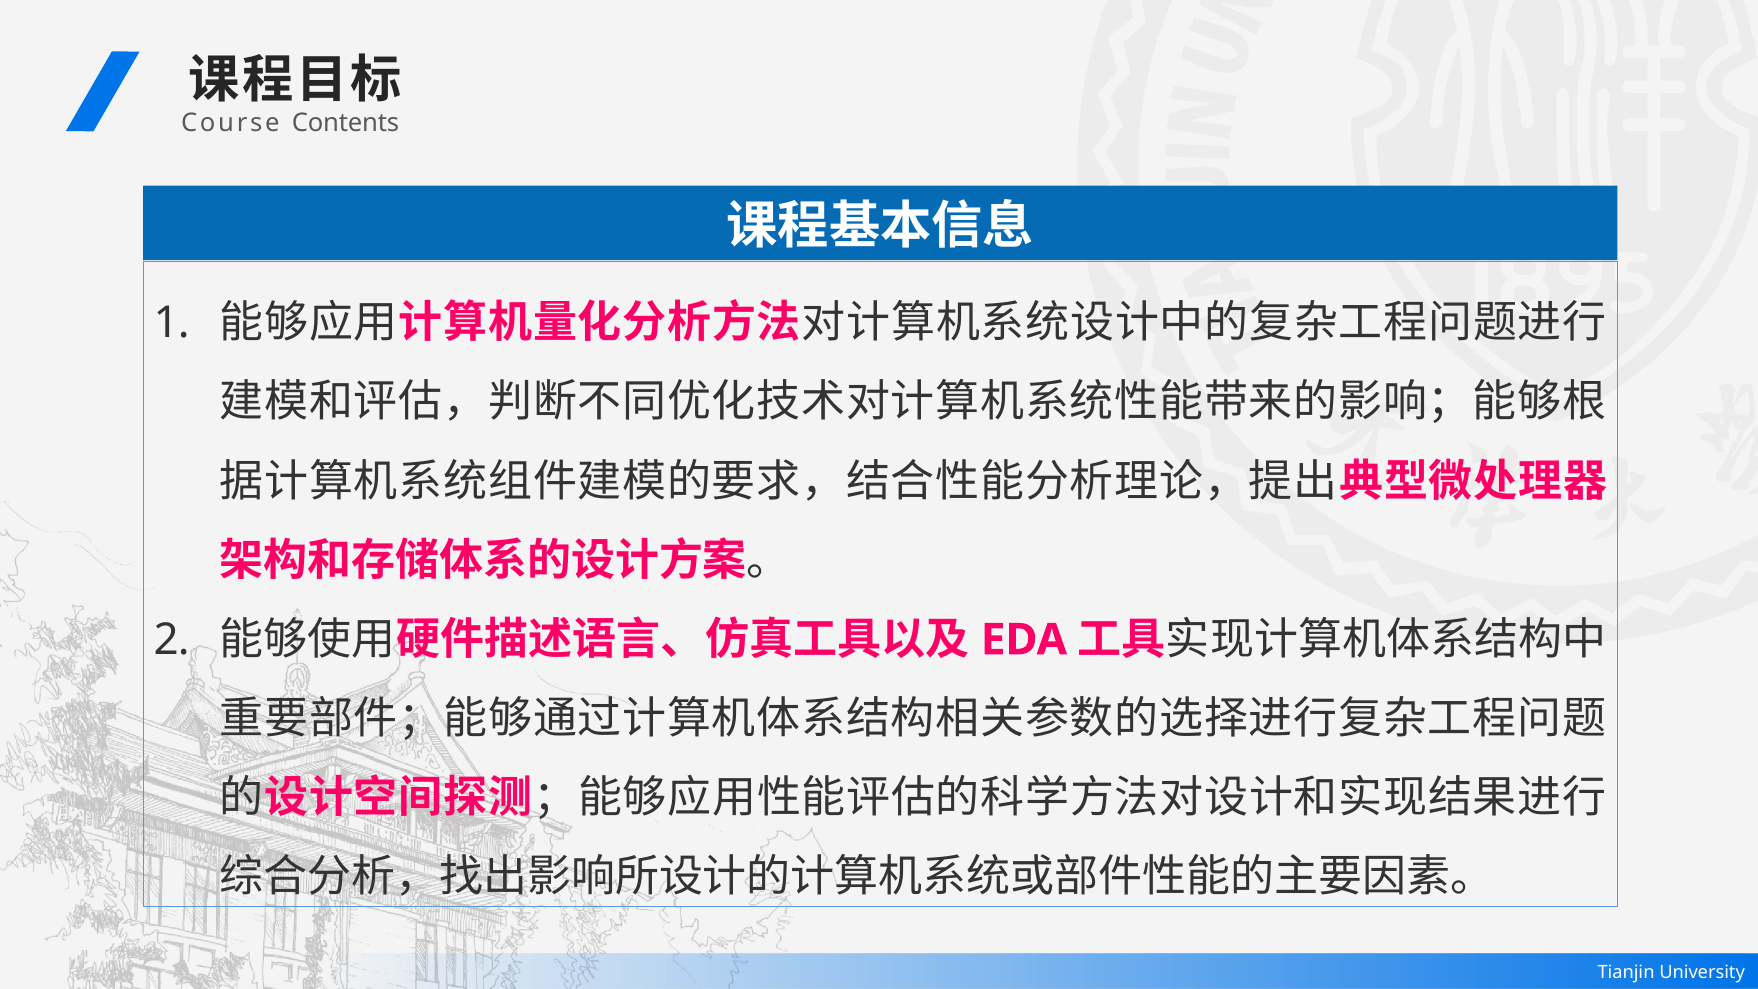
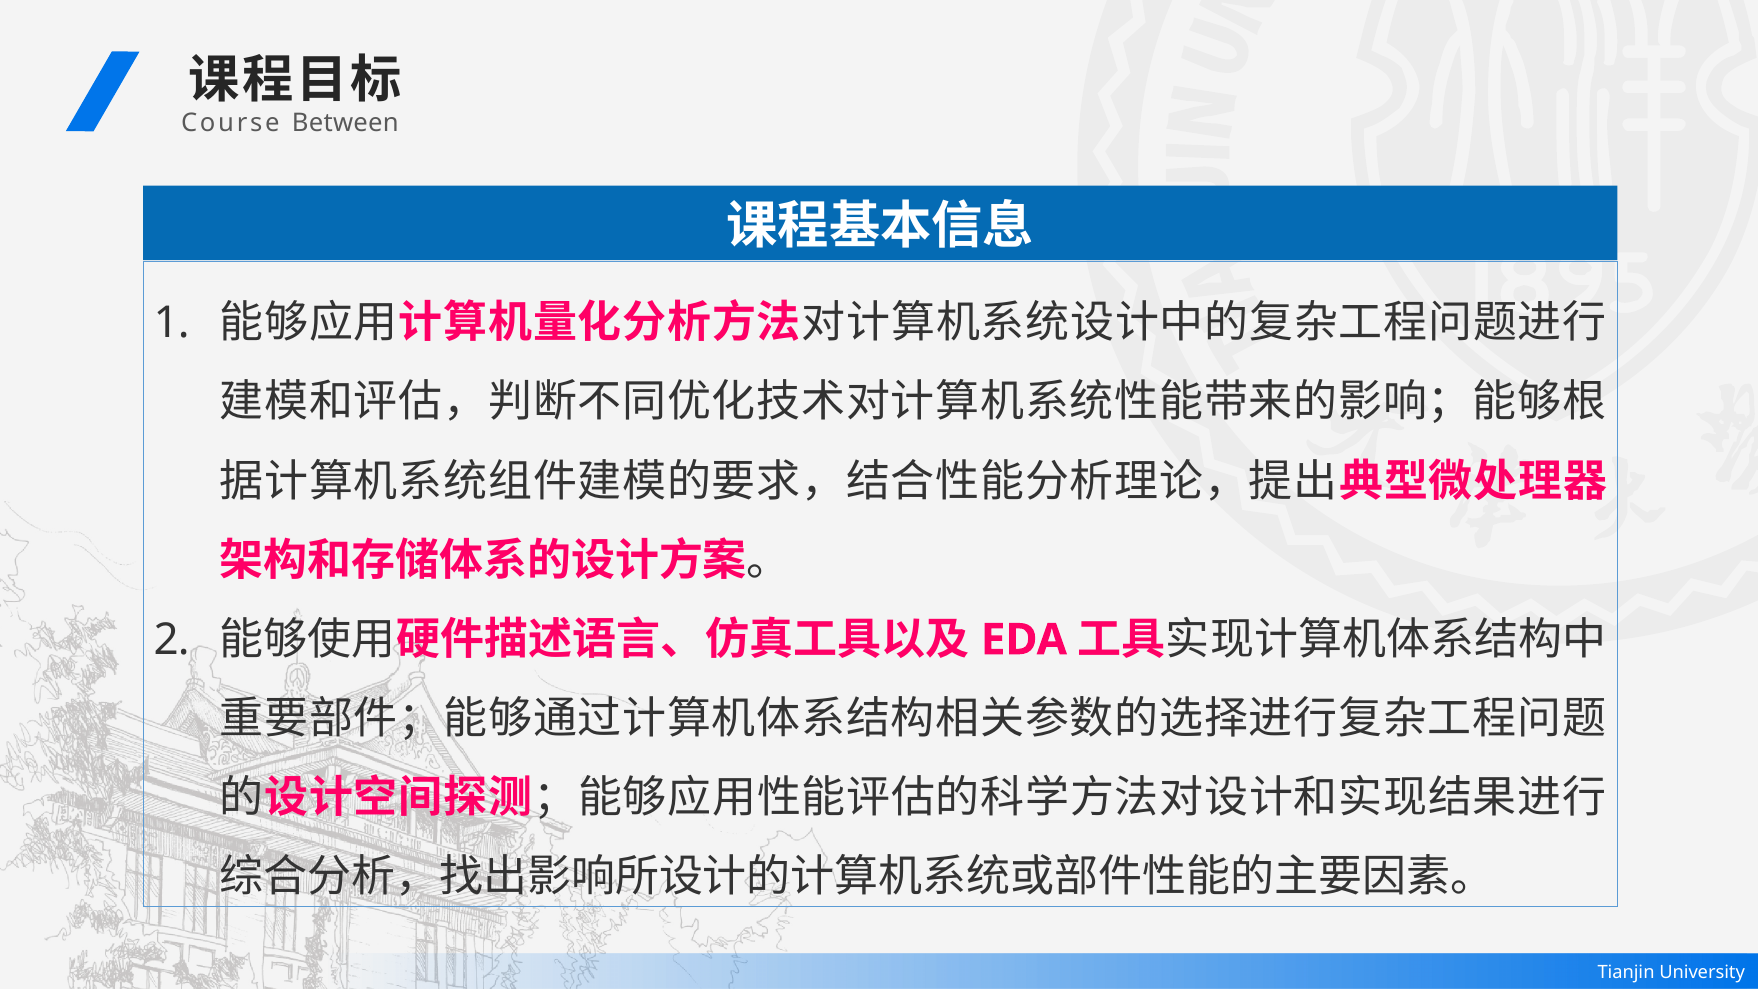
Contents: Contents -> Between (345, 123)
